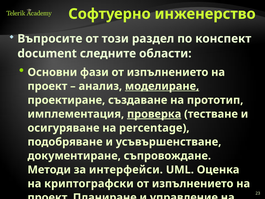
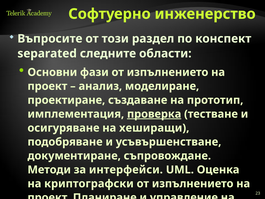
document: document -> separated (47, 53)
моделиране underline: present -> none (162, 86)
percentage: percentage -> хеширащи (154, 128)
